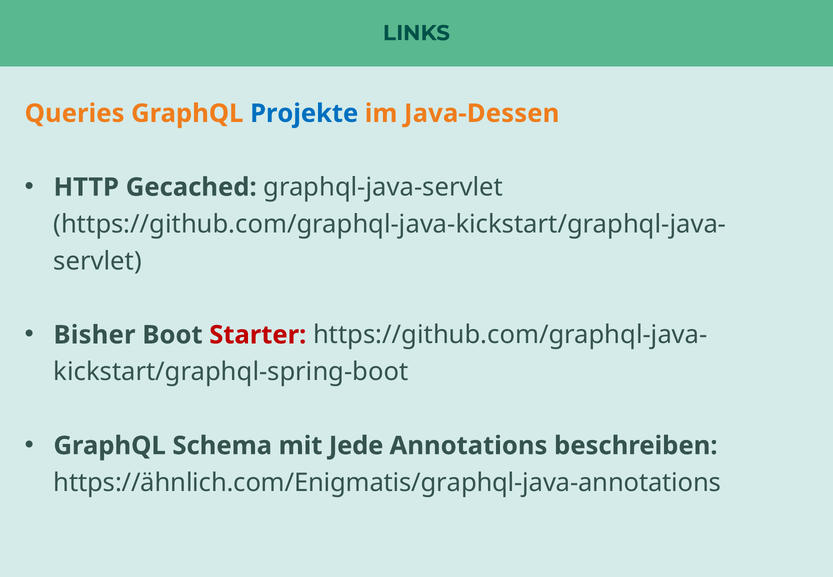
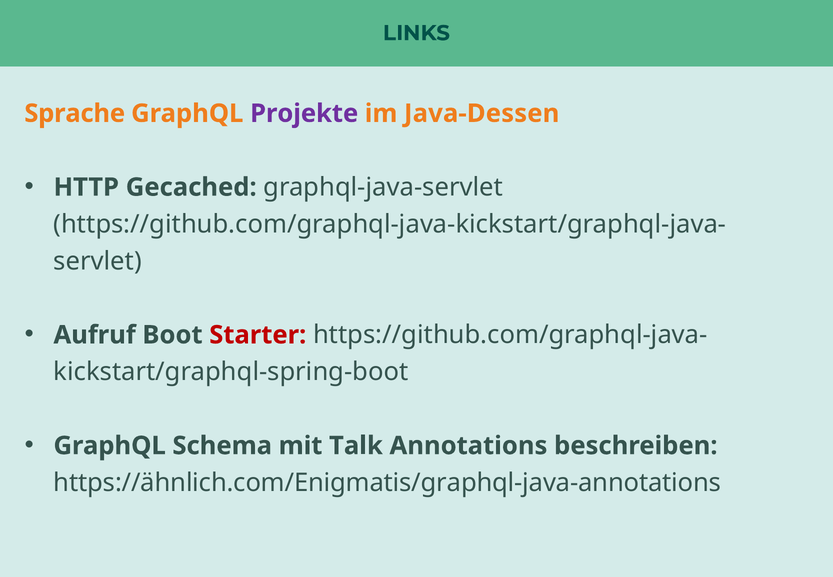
Queries: Queries -> Sprache (75, 113)
Projekte colour: blue -> purple (304, 113)
Bisher: Bisher -> Aufruf (95, 335)
Jede: Jede -> Talk (356, 445)
